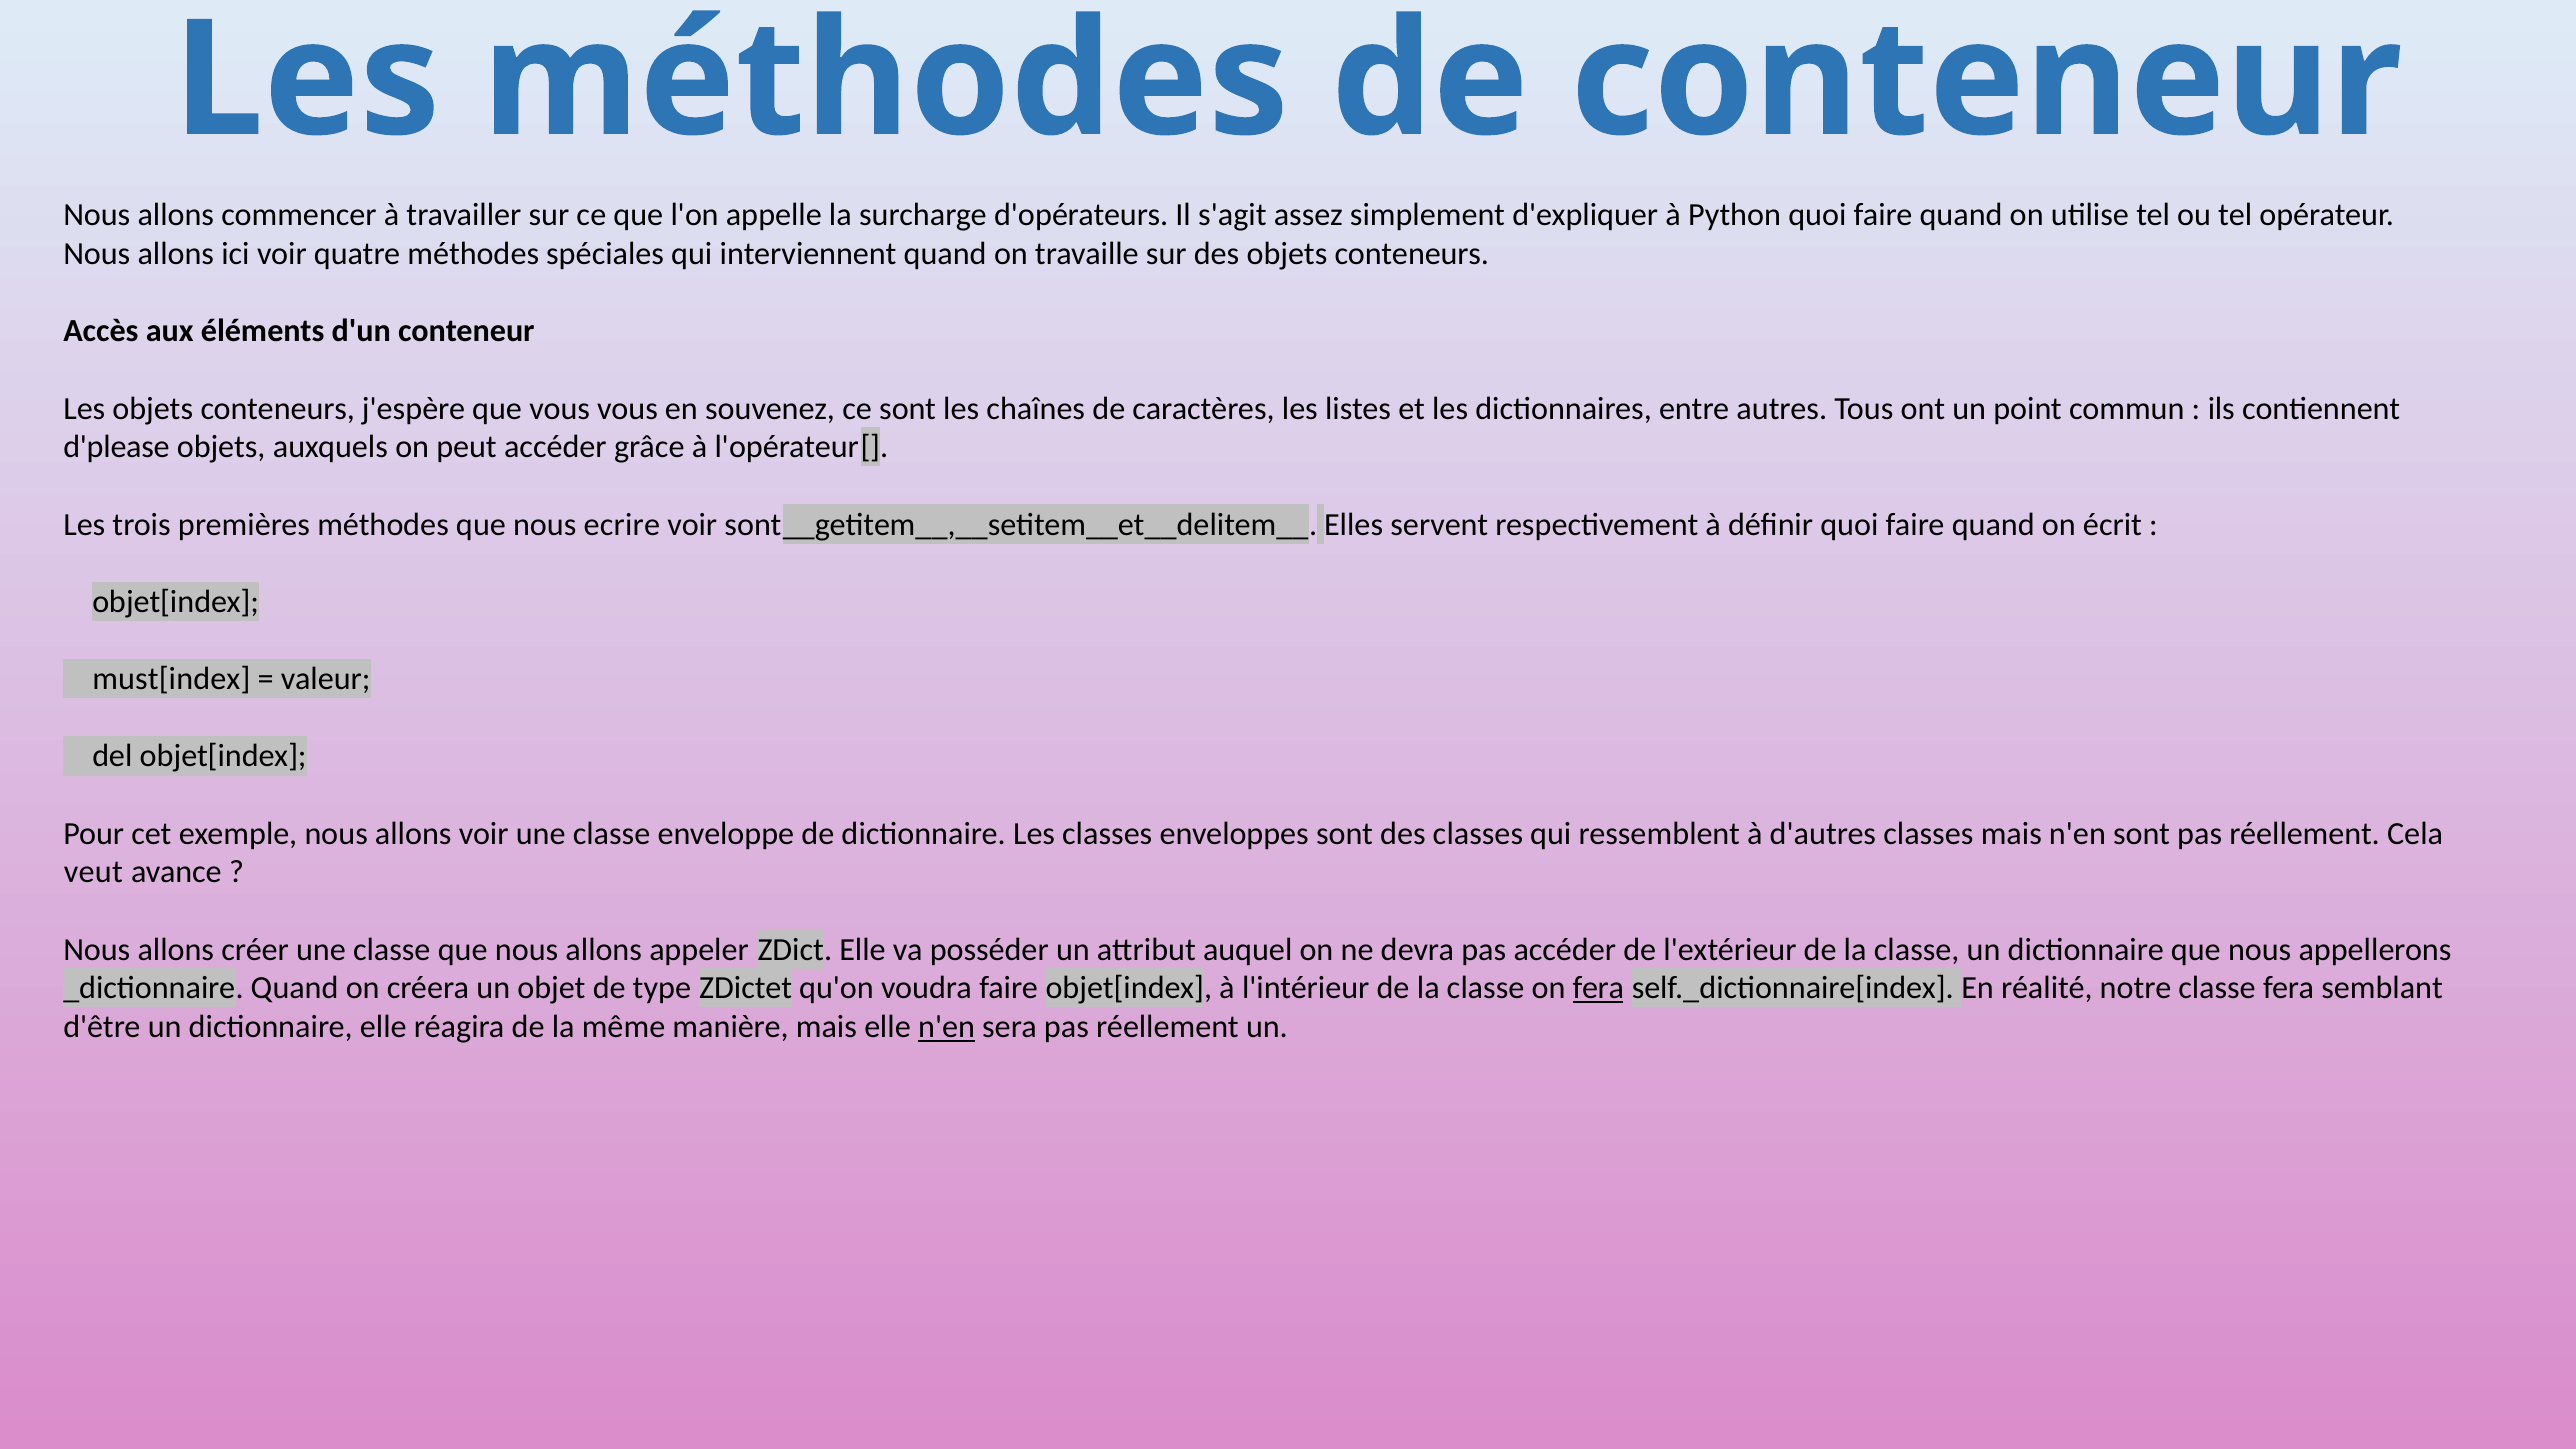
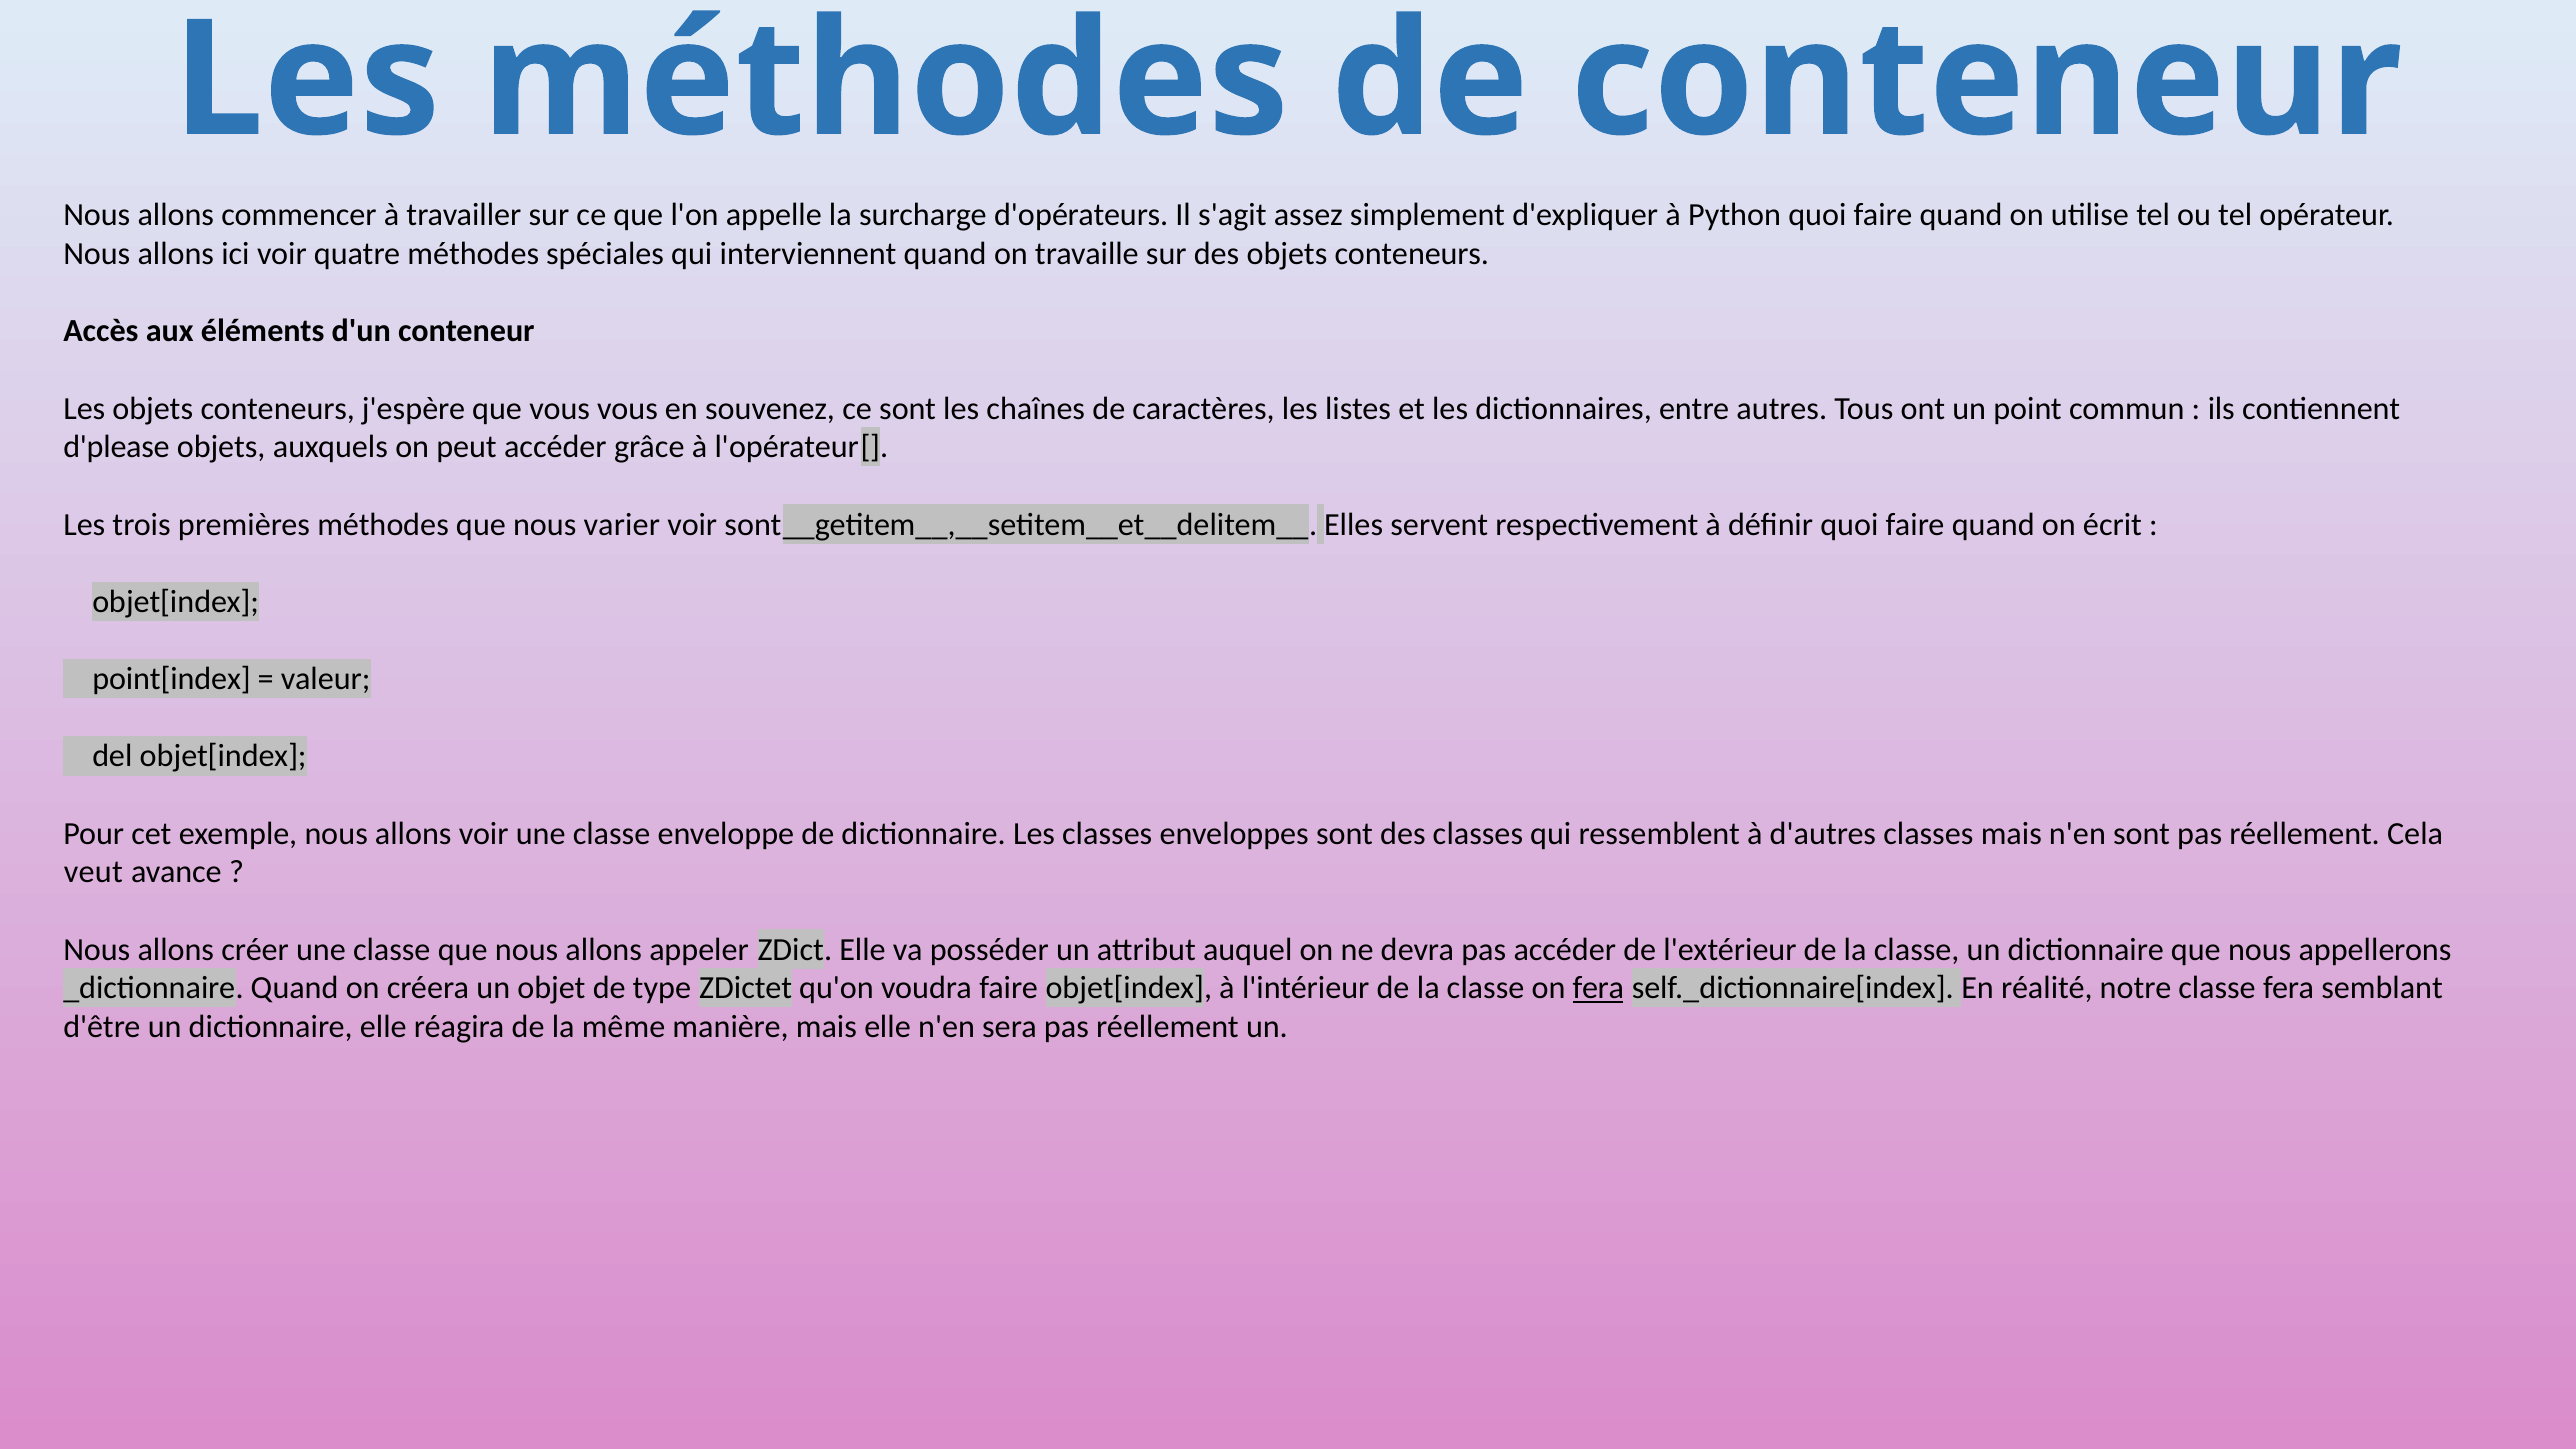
ecrire: ecrire -> varier (622, 524)
must[index: must[index -> point[index (171, 679)
n'en underline: present -> none (947, 1027)
